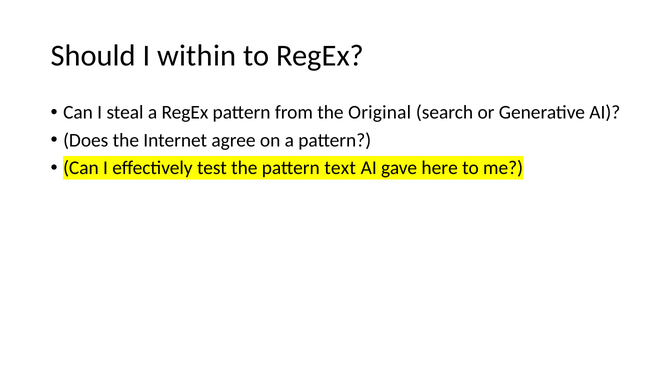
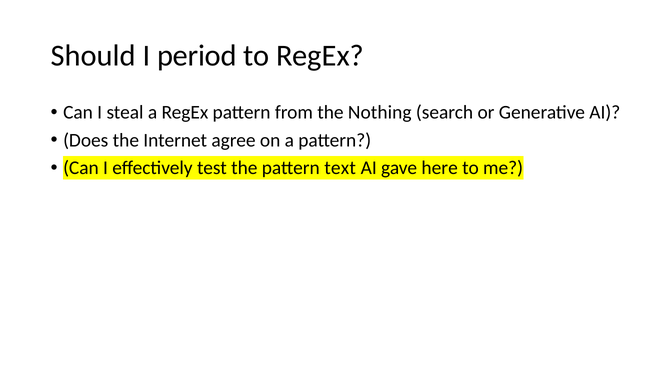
within: within -> period (197, 56)
Original: Original -> Nothing (380, 112)
